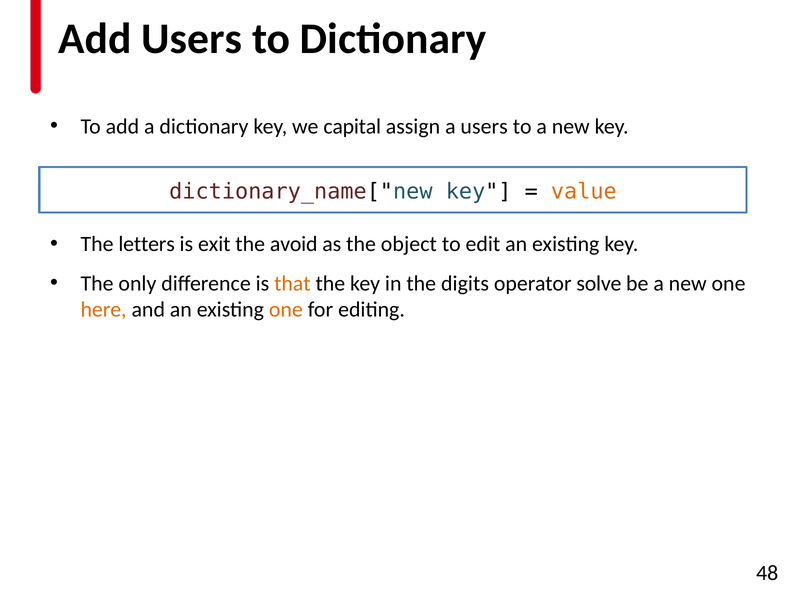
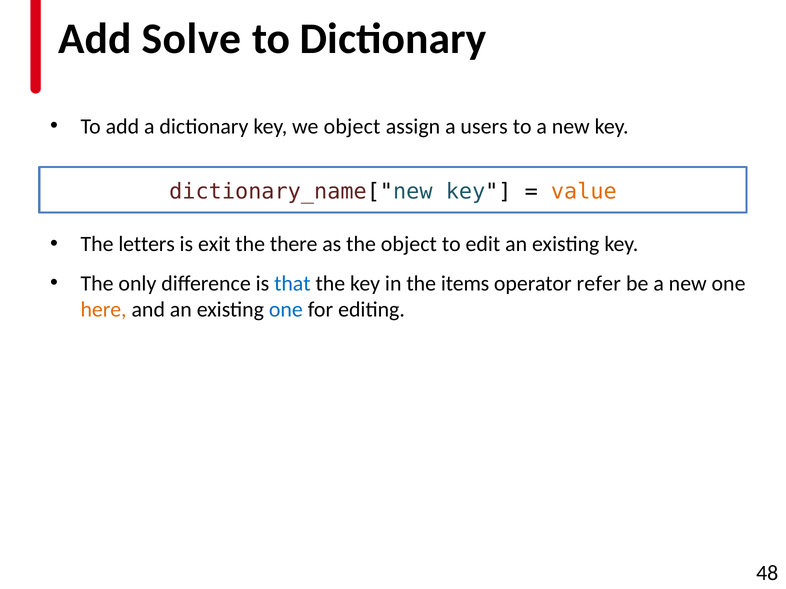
Add Users: Users -> Solve (192, 39)
we capital: capital -> object (352, 127)
avoid: avoid -> there (294, 244)
that colour: orange -> blue (292, 284)
digits: digits -> items (465, 284)
solve: solve -> refer (599, 284)
one colour: orange -> blue (286, 310)
